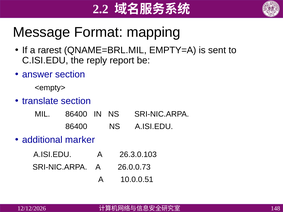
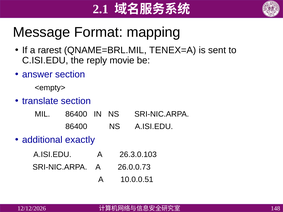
2.2: 2.2 -> 2.1 (101, 9)
EMPTY=A: EMPTY=A -> TENEX=A (173, 50)
report: report -> movie (122, 60)
marker: marker -> exactly (80, 140)
